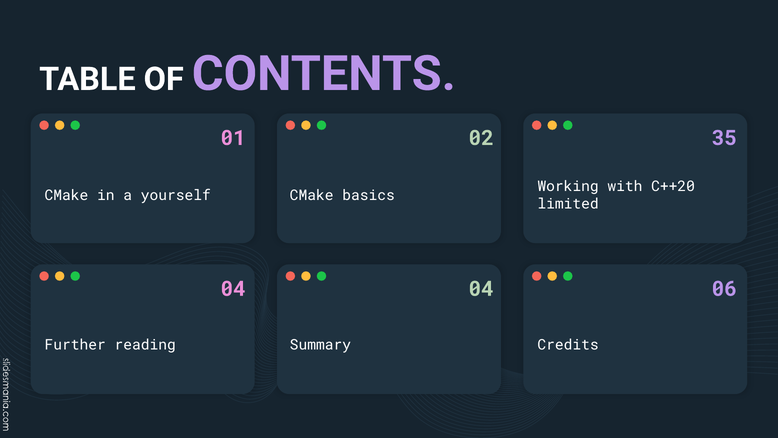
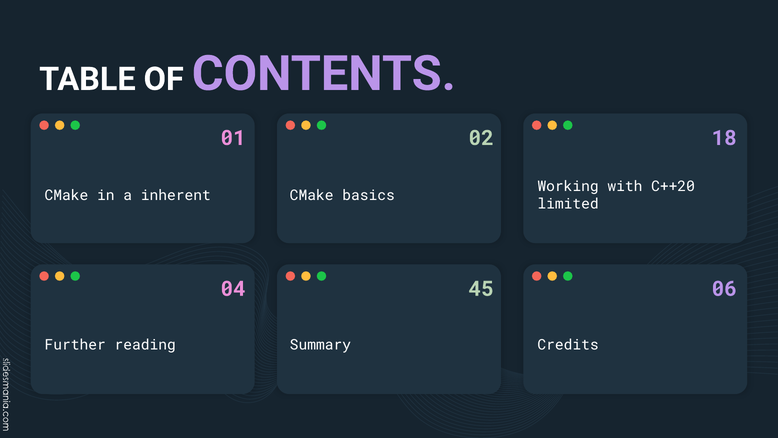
35: 35 -> 18 (724, 138)
yourself: yourself -> inherent (176, 195)
04 04: 04 -> 45 (481, 289)
